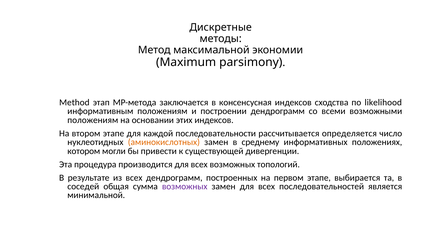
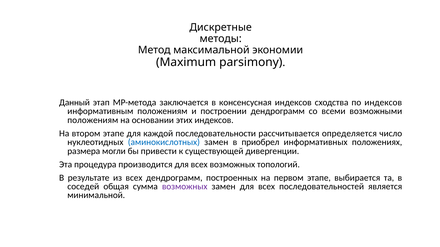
Method: Method -> Данный (74, 103)
по likelihood: likelihood -> индексов (383, 103)
аминокислотных colour: orange -> blue (164, 142)
среднему: среднему -> приобрел (260, 142)
котором: котором -> размера (84, 151)
